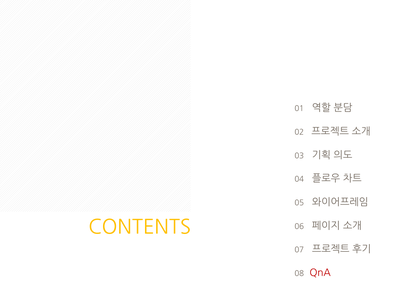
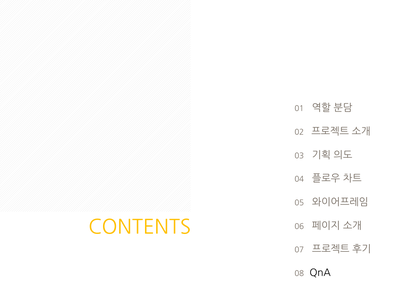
QnA colour: red -> black (320, 273)
